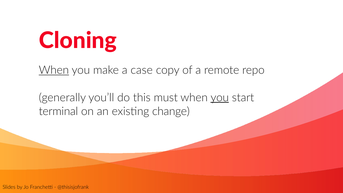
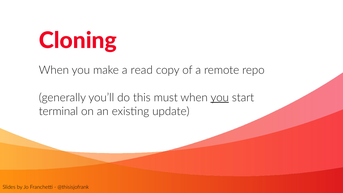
When underline: present -> none (54, 70)
case: case -> read (142, 70)
change: change -> update (171, 111)
